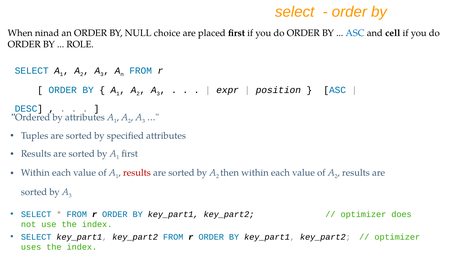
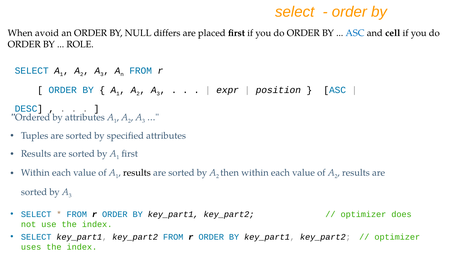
ninad: ninad -> avoid (47, 33)
choice: choice -> differs (167, 33)
results colour: red -> black (137, 173)
